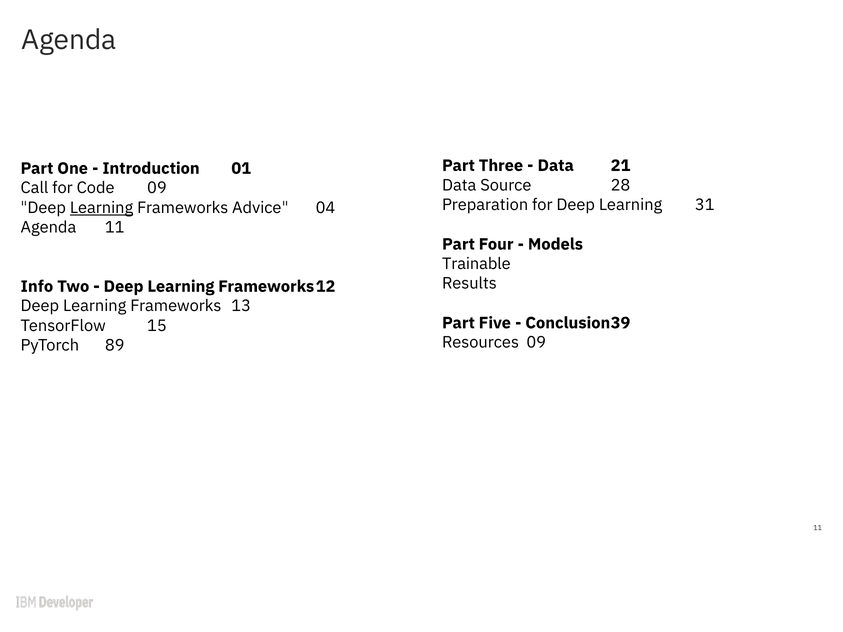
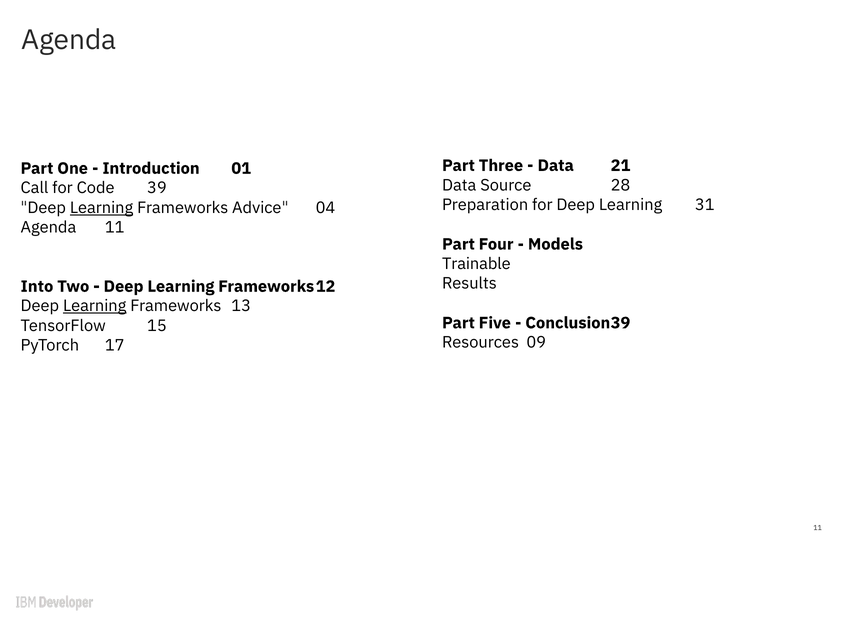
Code 09: 09 -> 39 (157, 188)
Info: Info -> Into (37, 287)
Learning underline: none -> present (95, 306)
89: 89 -> 17 (115, 346)
